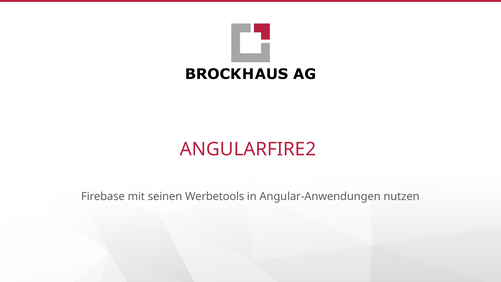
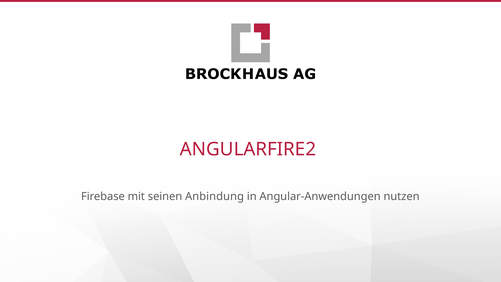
Werbetools: Werbetools -> Anbindung (215, 196)
